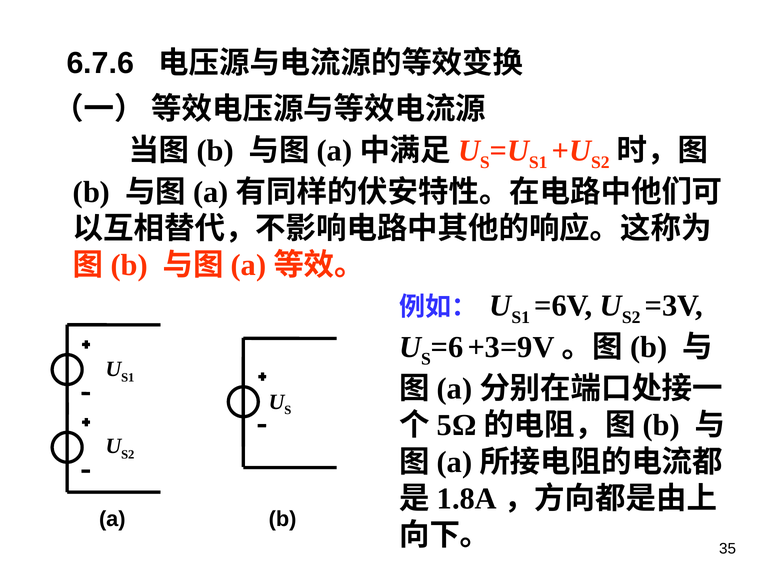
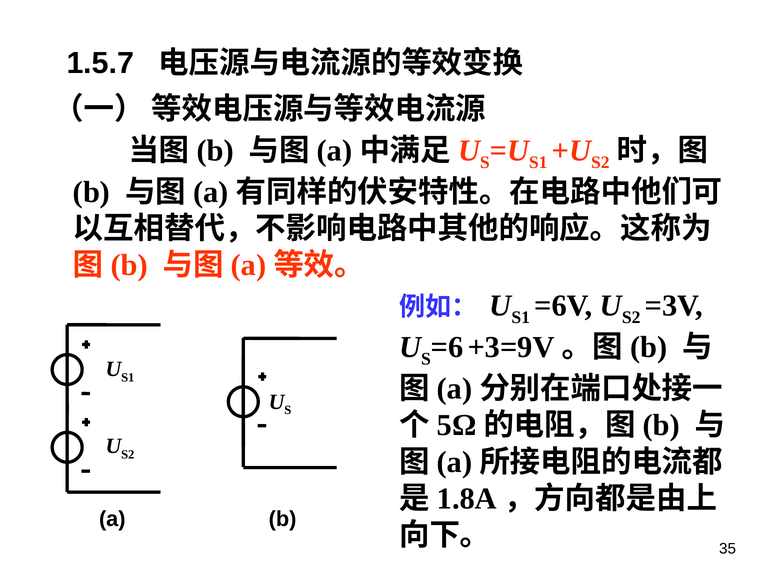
6.7.6: 6.7.6 -> 1.5.7 (100, 63)
